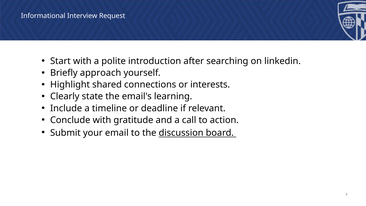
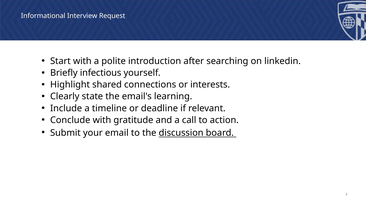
approach: approach -> infectious (101, 73)
